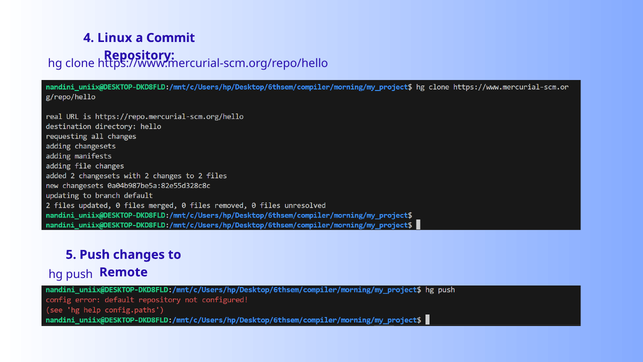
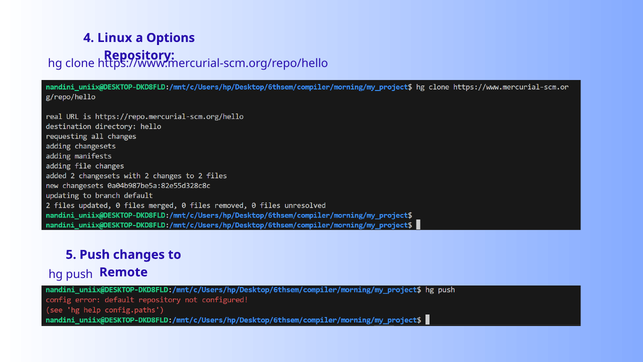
Commit: Commit -> Options (171, 38)
